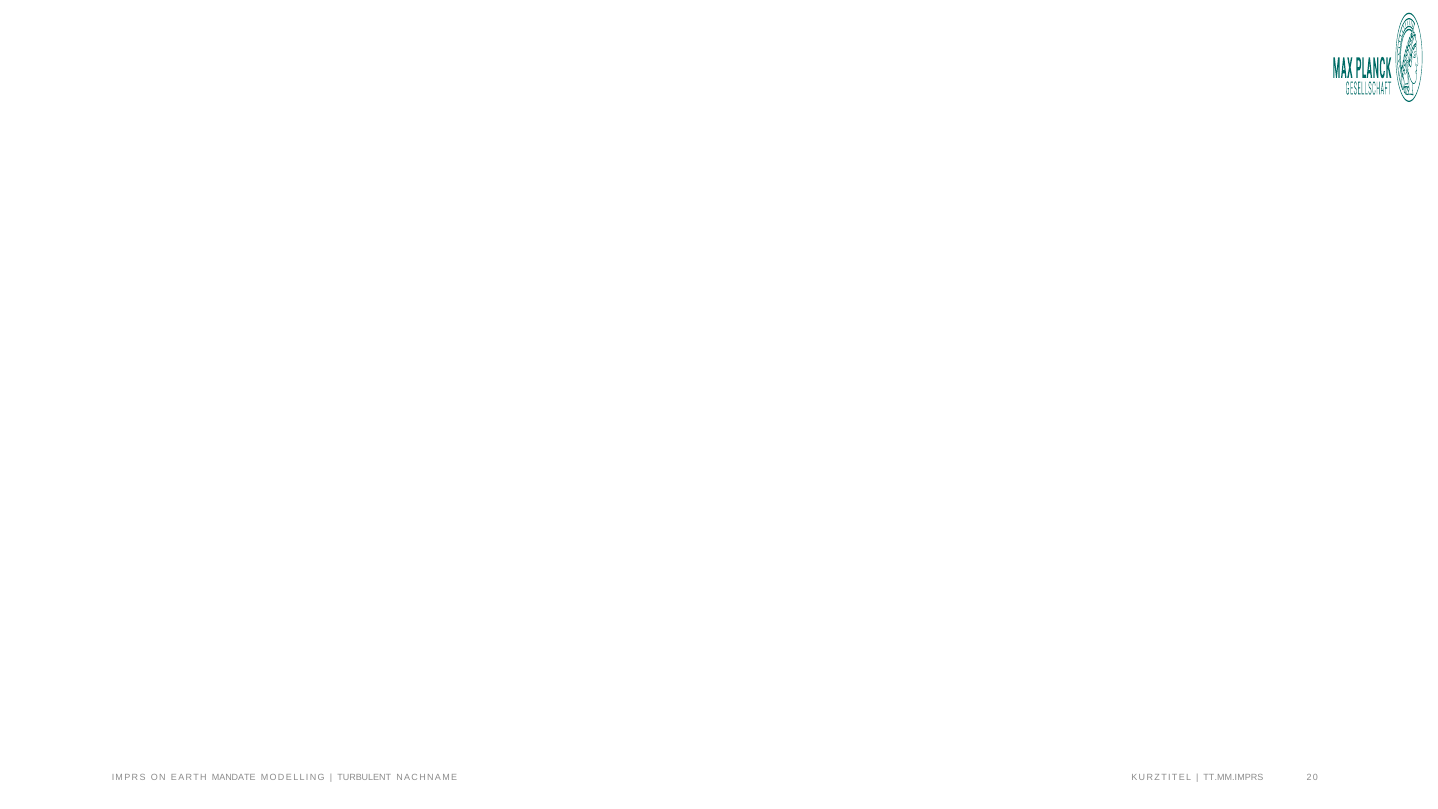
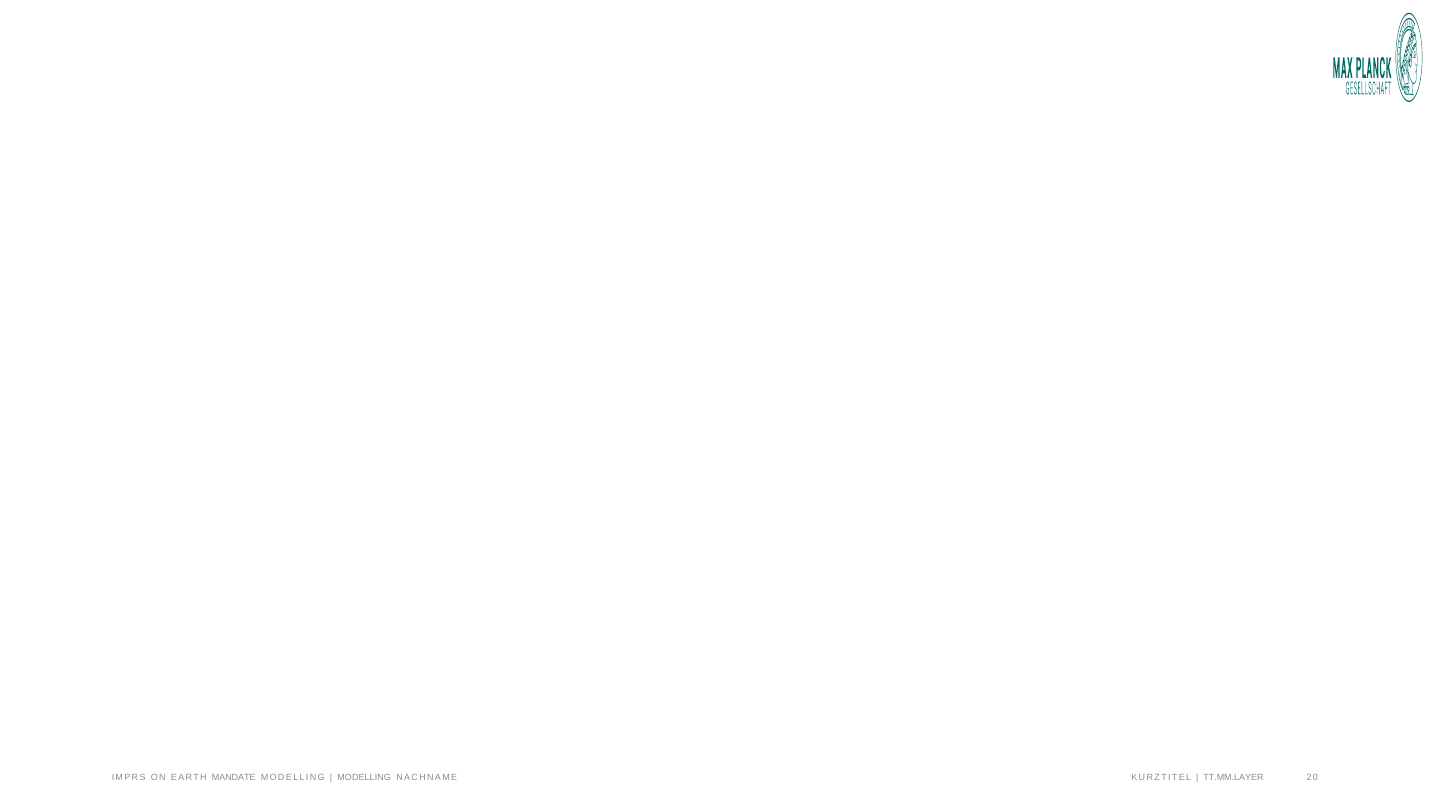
TURBULENT: TURBULENT -> MODELLING (364, 778)
TT.MM.IMPRS: TT.MM.IMPRS -> TT.MM.LAYER (1233, 778)
